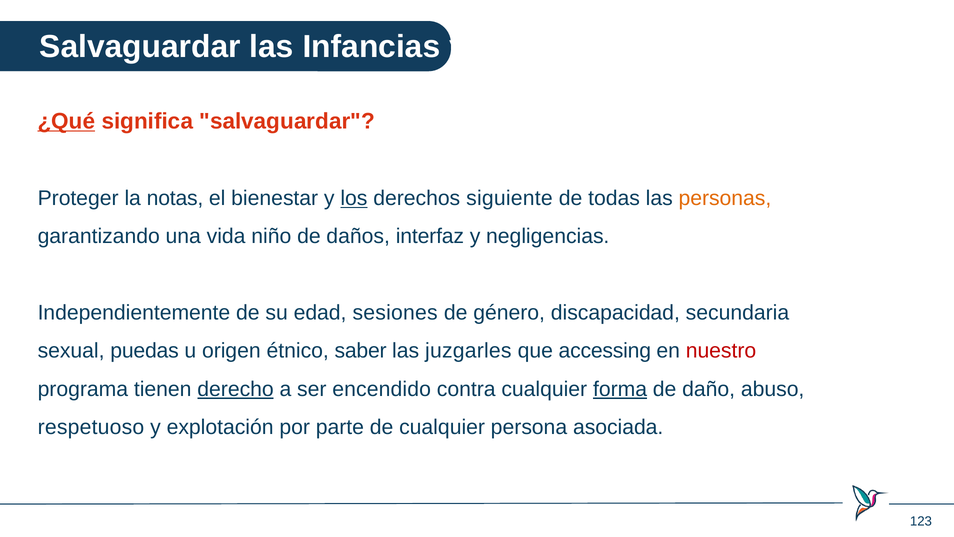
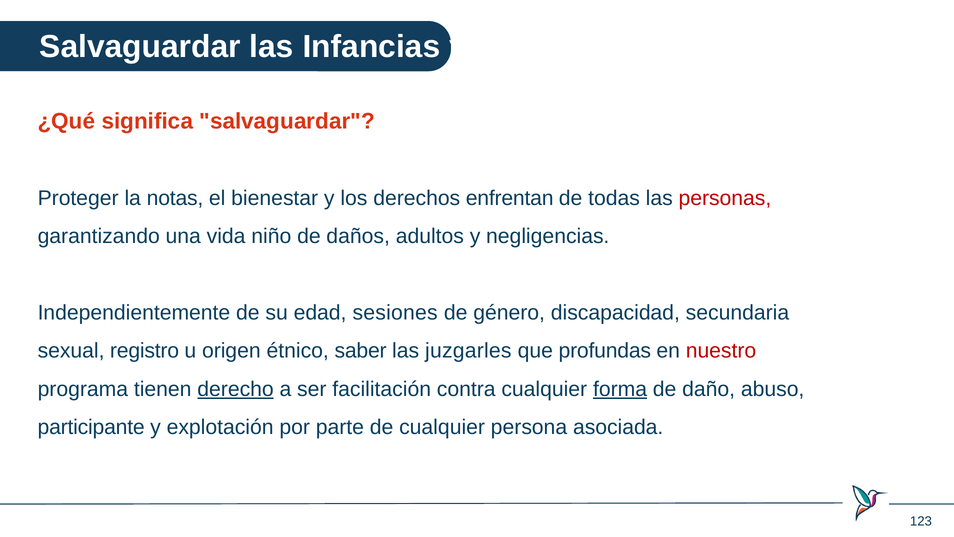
¿Qué underline: present -> none (66, 121)
los underline: present -> none (354, 198)
siguiente: siguiente -> enfrentan (510, 198)
personas colour: orange -> red (725, 198)
interfaz: interfaz -> adultos (430, 236)
puedas: puedas -> registro (145, 351)
accessing: accessing -> profundas (605, 351)
encendido: encendido -> facilitación (382, 389)
respetuoso: respetuoso -> participante (91, 427)
